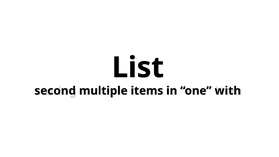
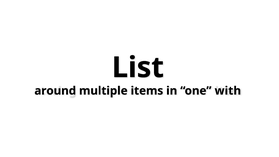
second: second -> around (55, 91)
